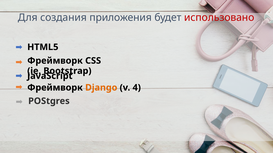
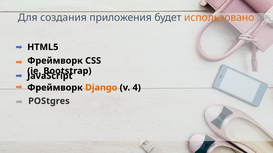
использовано colour: red -> orange (219, 18)
